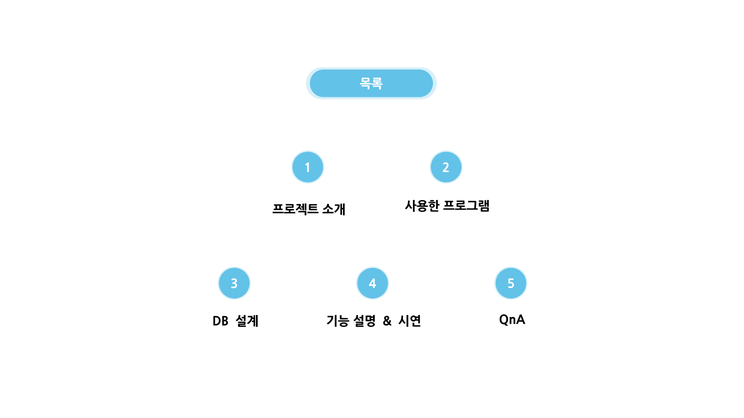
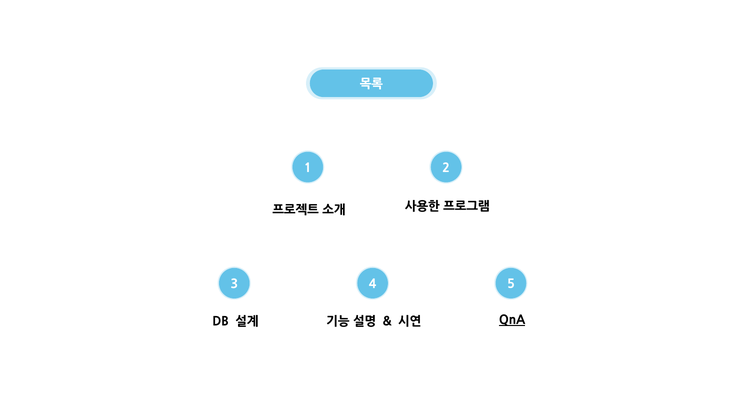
QnA underline: none -> present (512, 321)
